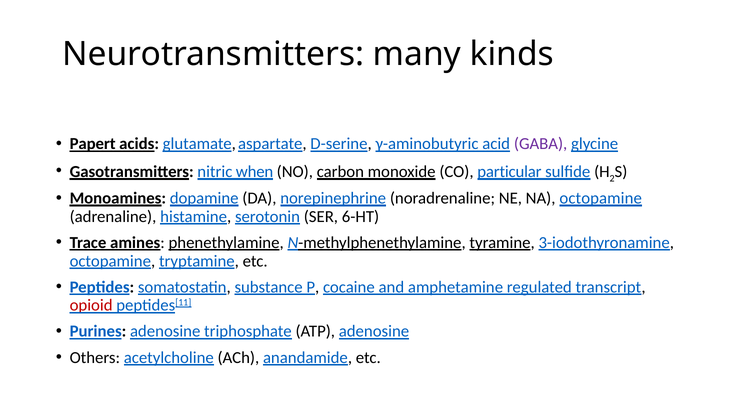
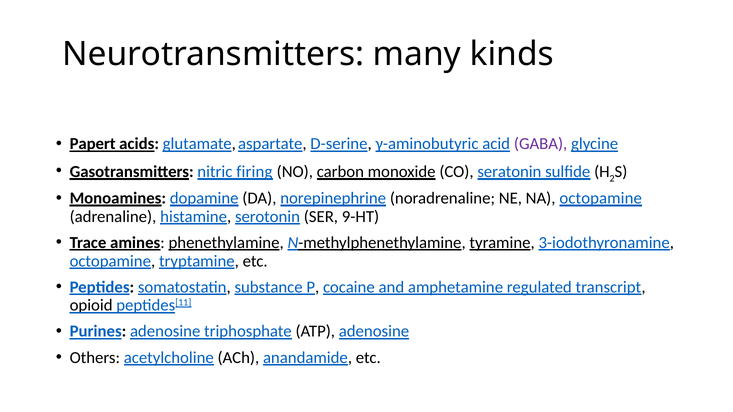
when: when -> firing (254, 172)
particular: particular -> seratonin (509, 172)
6-HT: 6-HT -> 9-HT (360, 217)
opioid colour: red -> black (91, 306)
